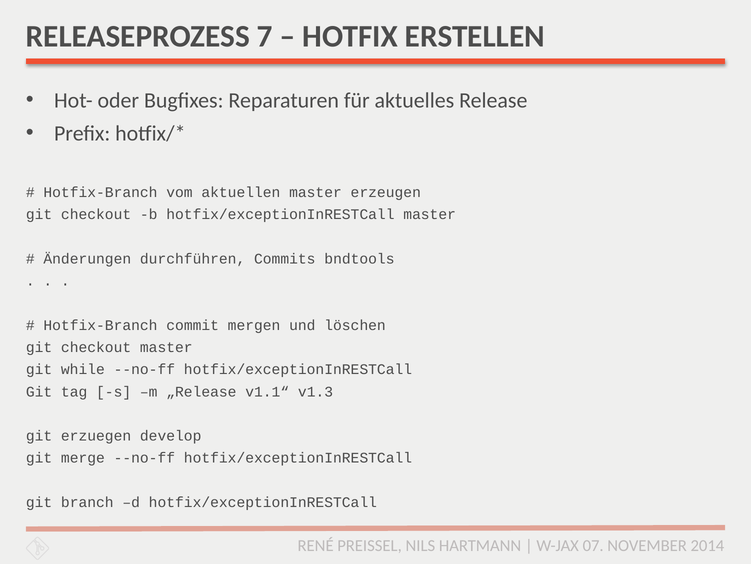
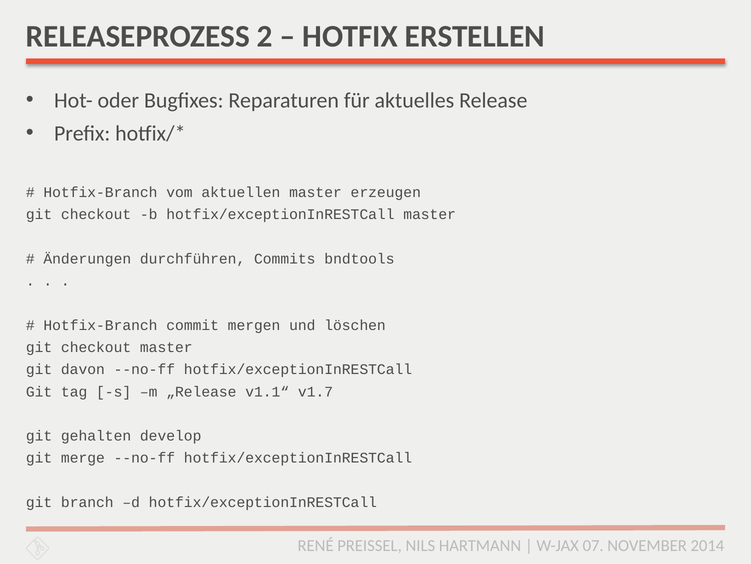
7: 7 -> 2 (265, 36)
while: while -> davon (83, 369)
v1.3: v1.3 -> v1.7 (316, 391)
erzuegen: erzuegen -> gehalten (96, 435)
